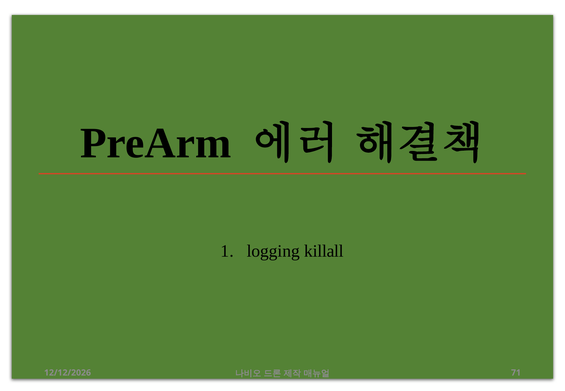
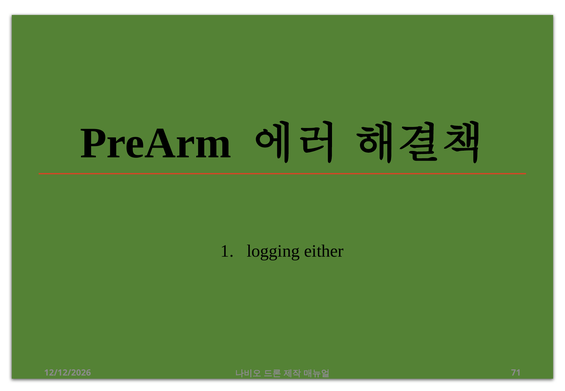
killall: killall -> either (324, 251)
